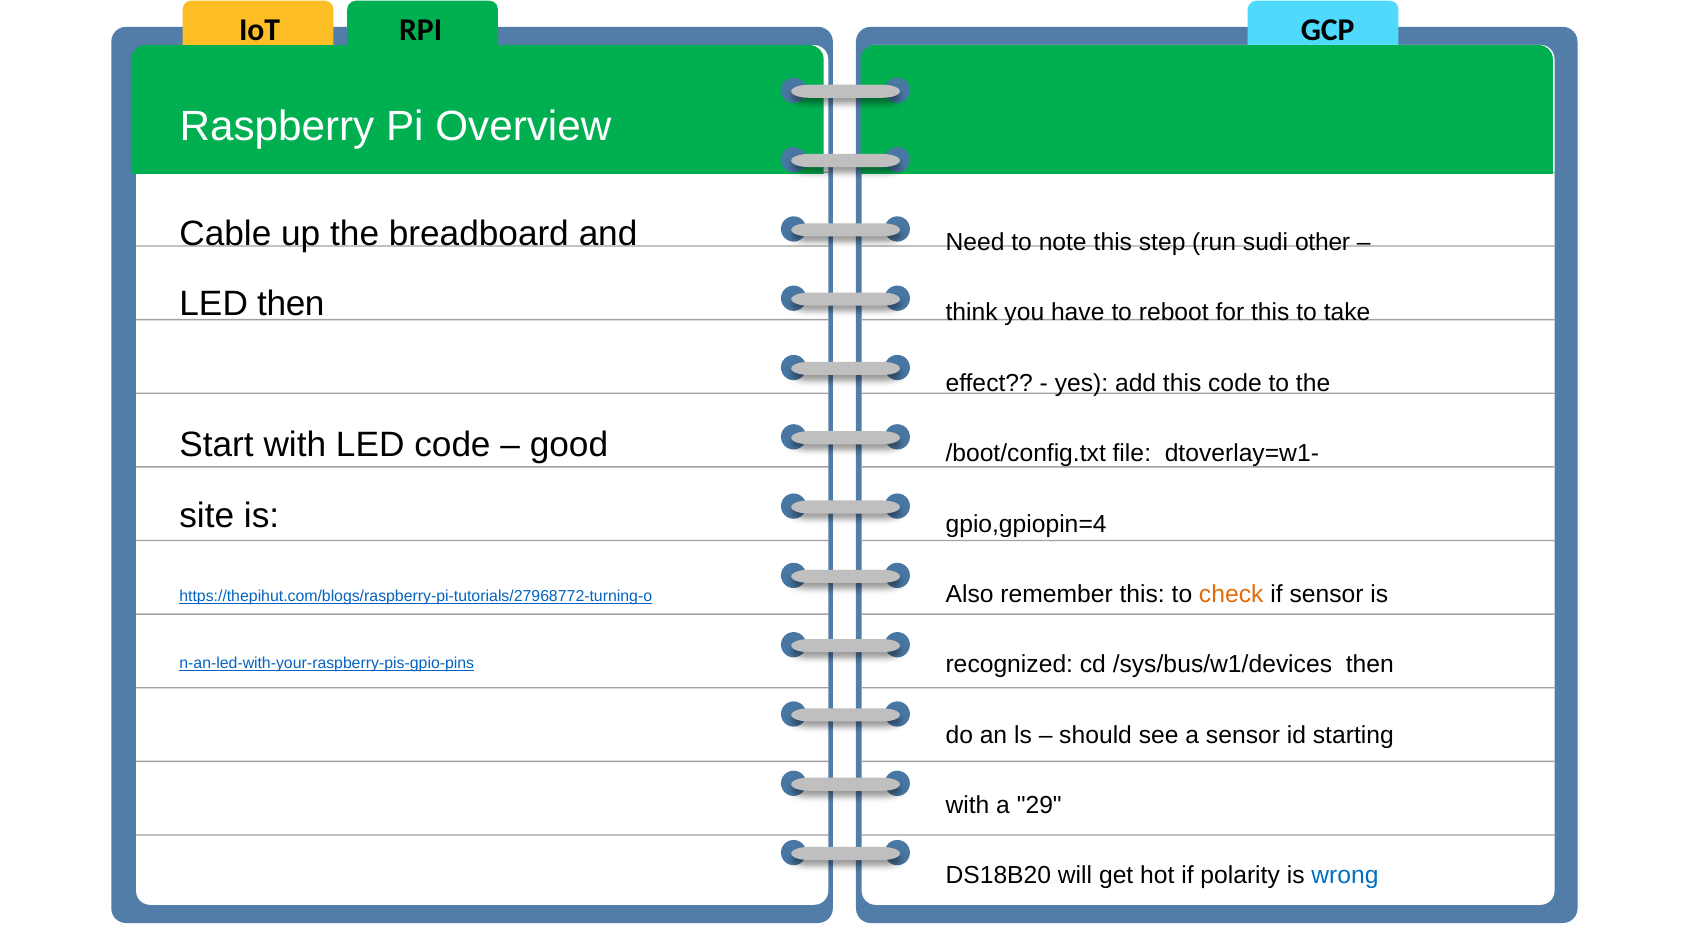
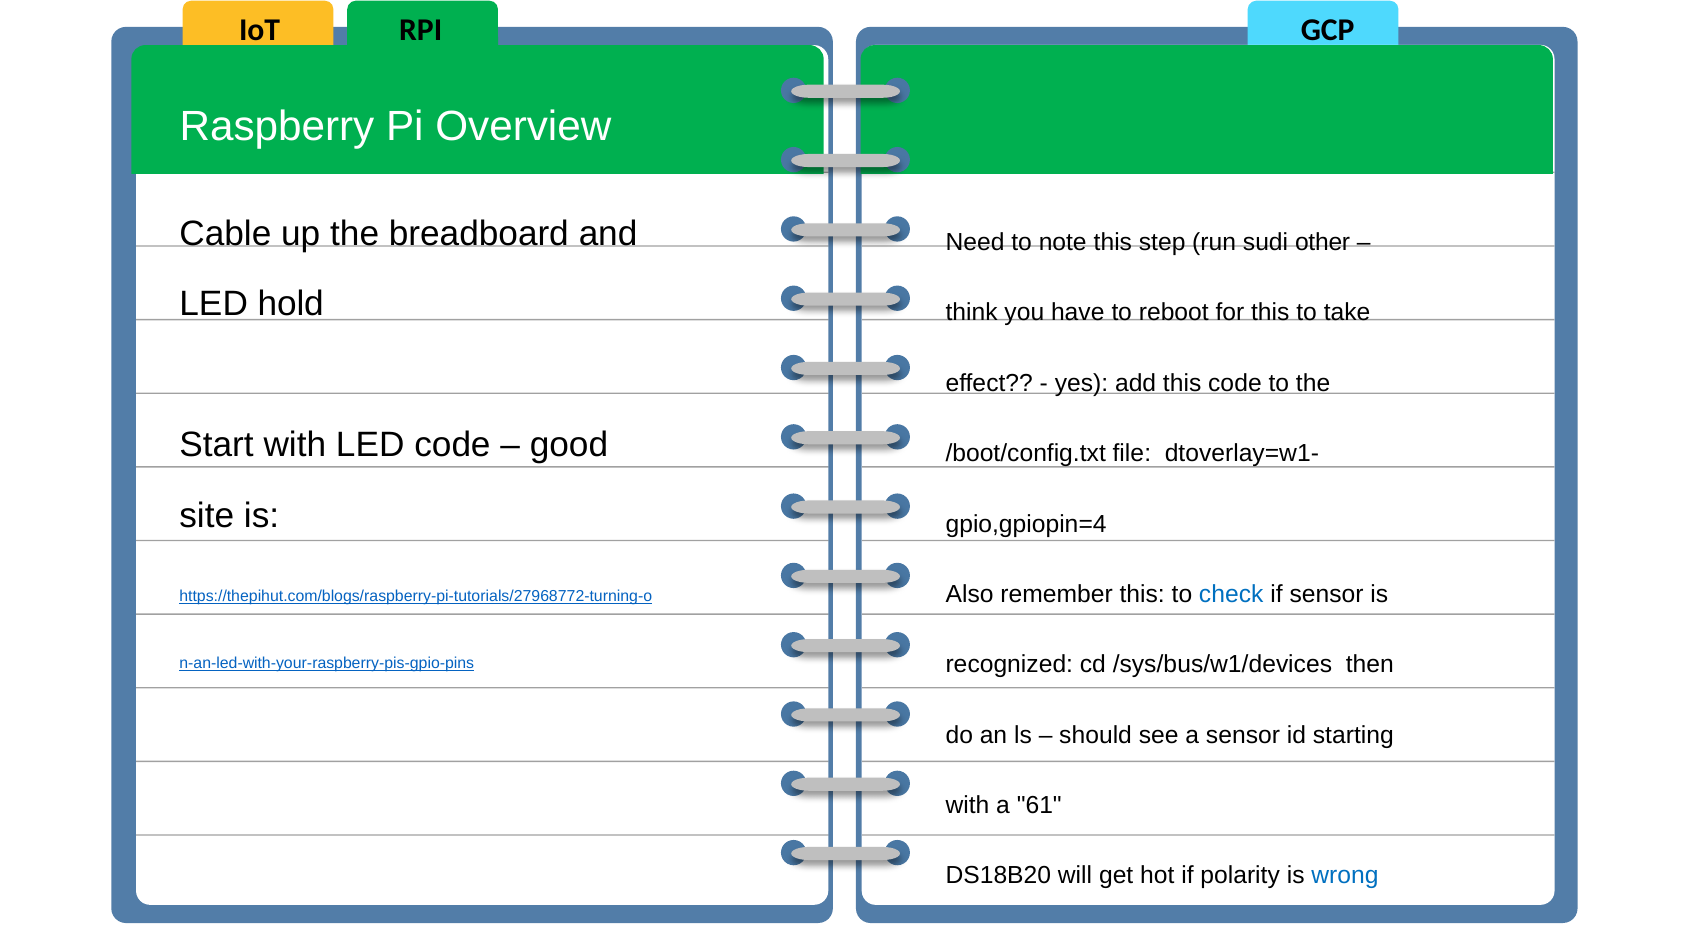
LED then: then -> hold (291, 304)
check colour: orange -> blue (1231, 594)
29: 29 -> 61 (1039, 805)
